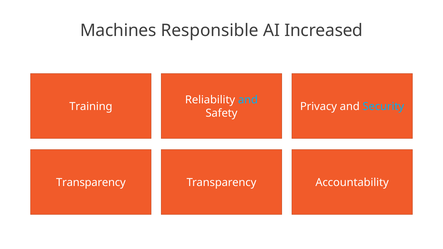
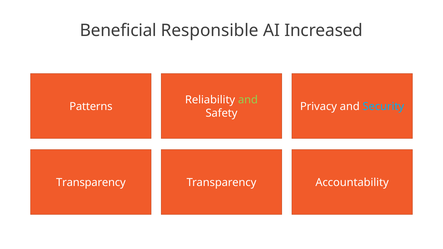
Machines: Machines -> Beneficial (118, 31)
and colour: light blue -> light green (248, 100)
Training: Training -> Patterns (91, 107)
